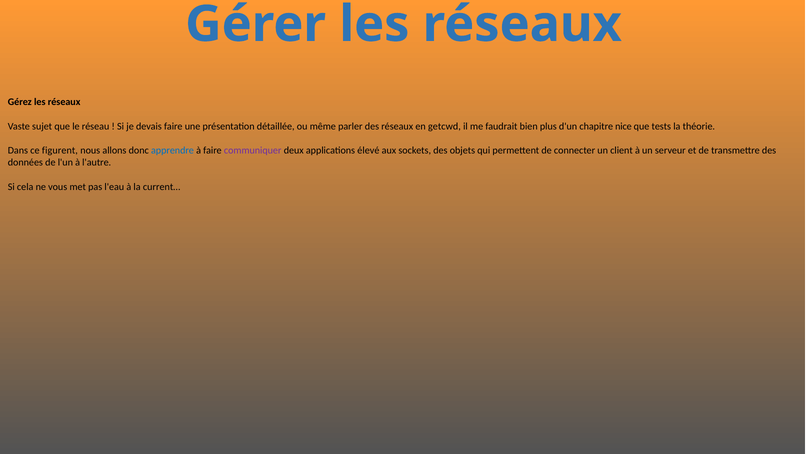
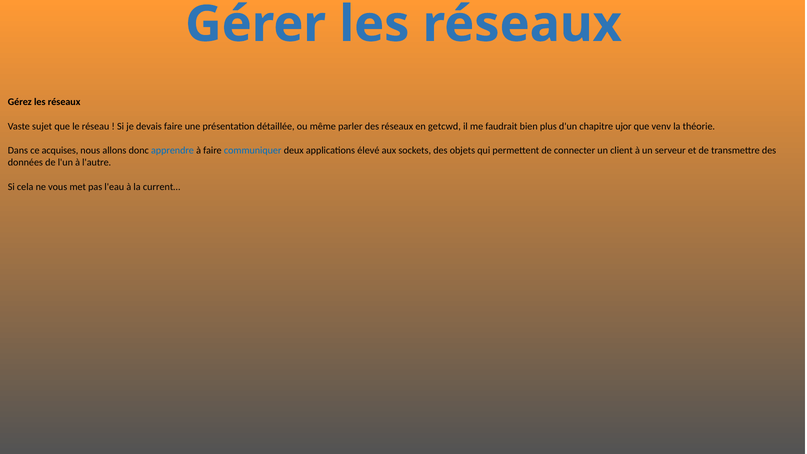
nice: nice -> ujor (623, 126)
tests: tests -> venv (661, 126)
figurent: figurent -> acquises (60, 150)
communiquer colour: purple -> blue (253, 150)
